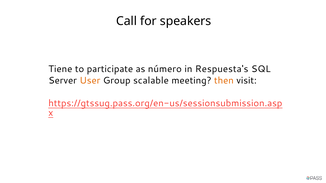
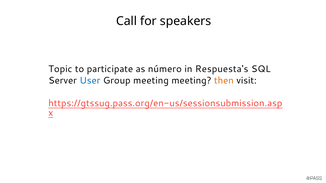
Tiene: Tiene -> Topic (60, 69)
User colour: orange -> blue (90, 81)
Group scalable: scalable -> meeting (151, 81)
